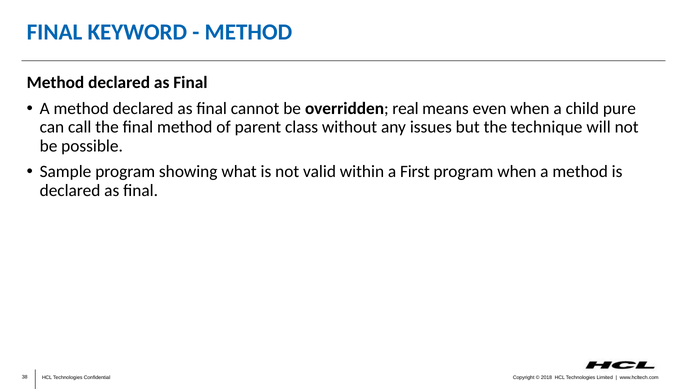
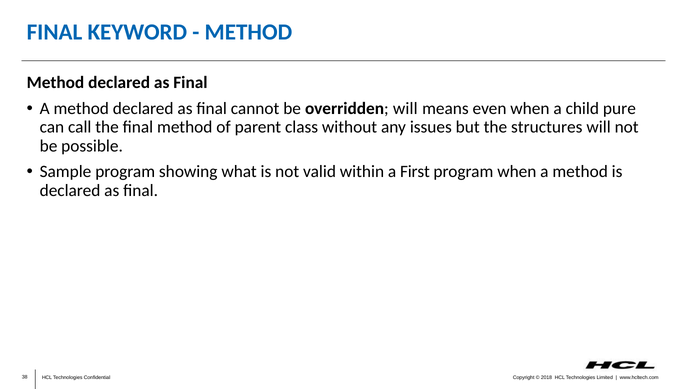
overridden real: real -> will (405, 109)
technique: technique -> structures (547, 127)
